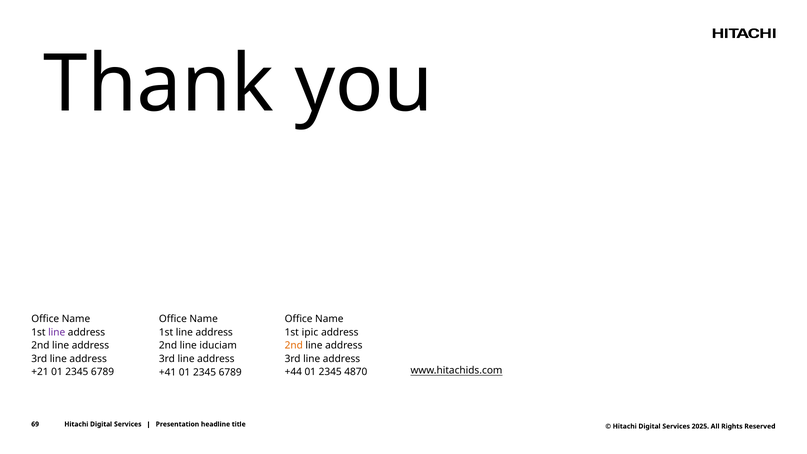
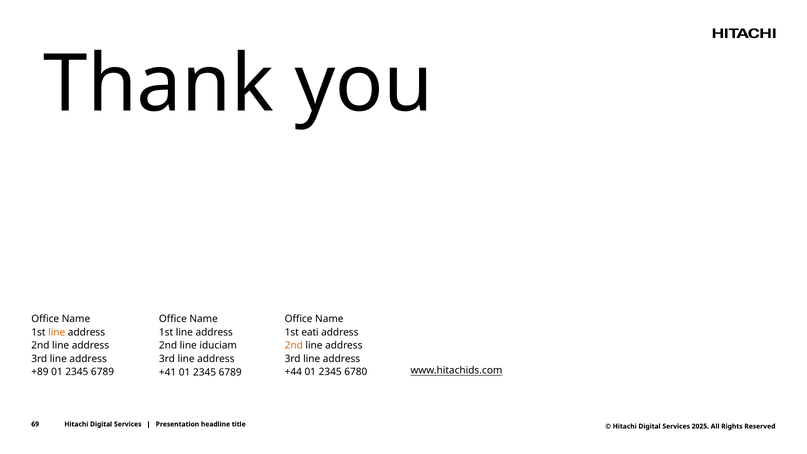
line colour: purple -> orange (57, 332)
ipic: ipic -> eati (310, 332)
4870: 4870 -> 6780 (356, 372)
+21: +21 -> +89 (40, 372)
